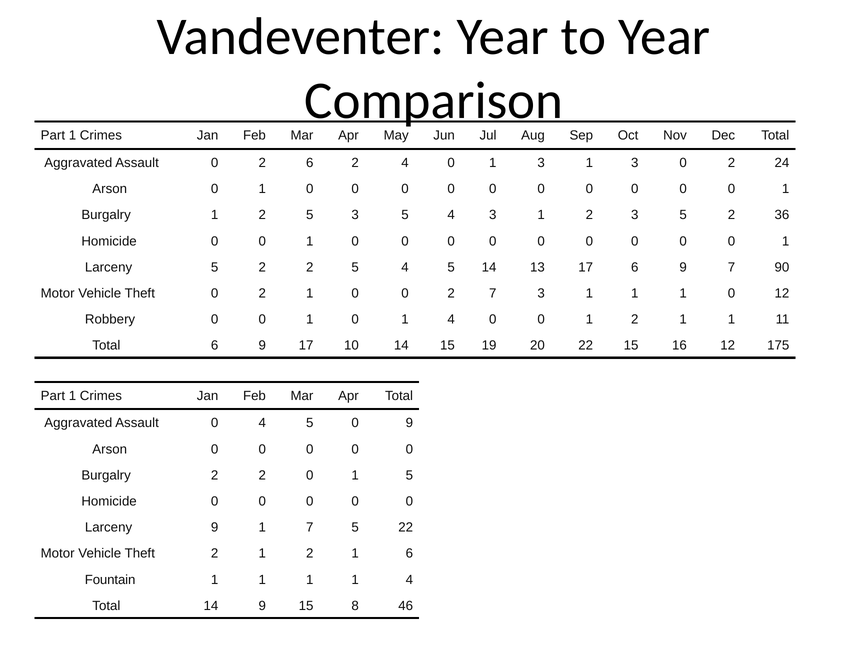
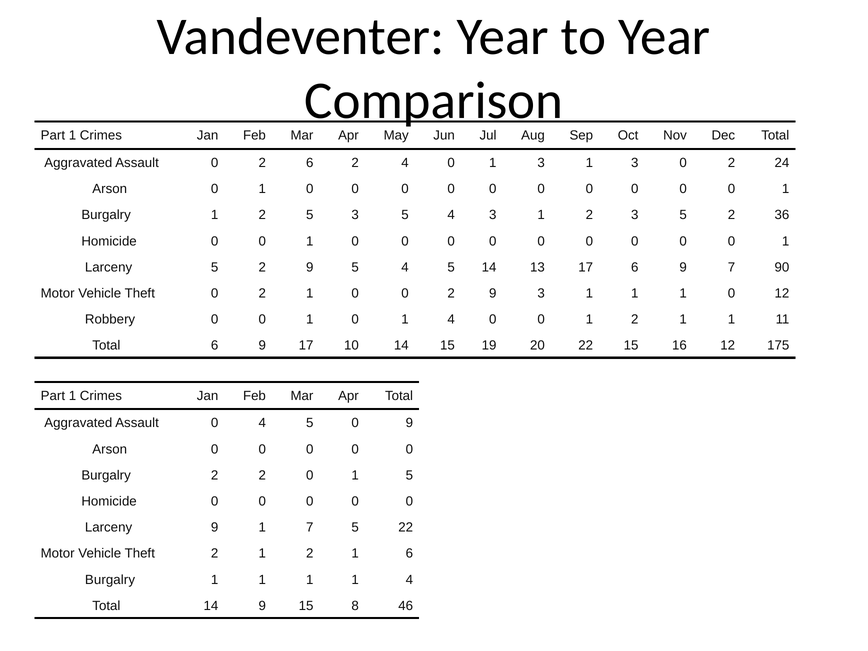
5 2 2: 2 -> 9 (310, 267)
0 2 7: 7 -> 9 (493, 293)
Fountain: Fountain -> Burgalry (110, 580)
